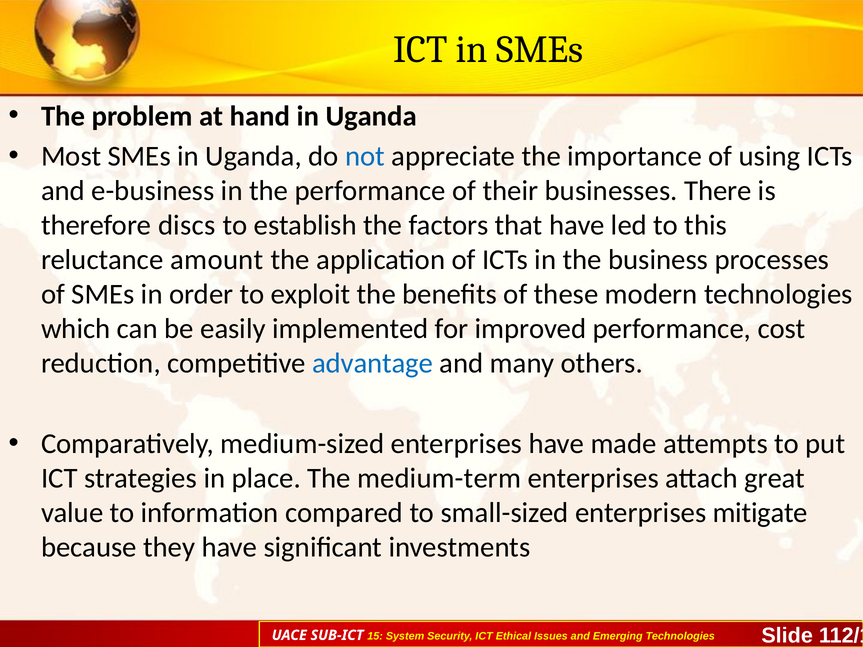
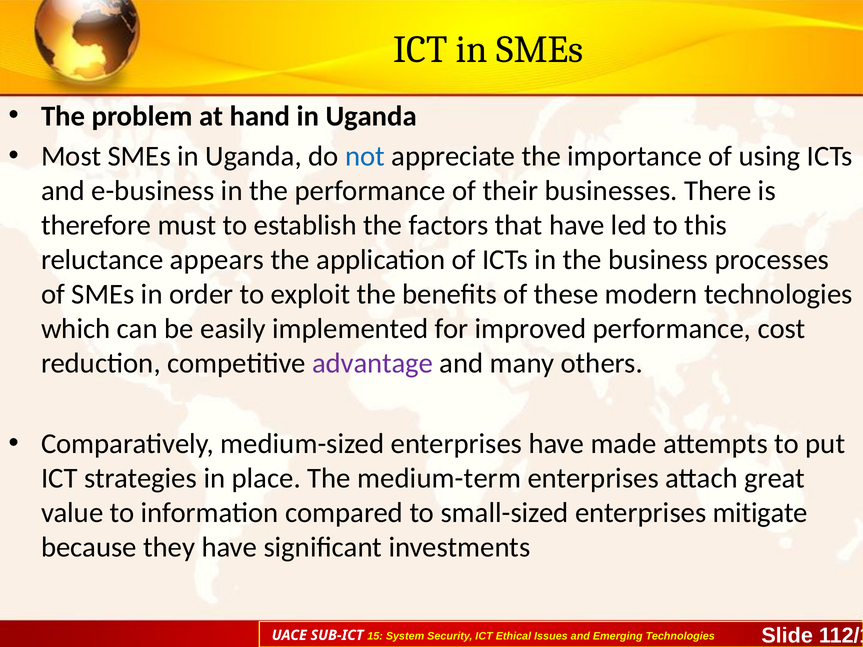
discs: discs -> must (187, 225)
amount: amount -> appears (217, 260)
advantage colour: blue -> purple (373, 364)
